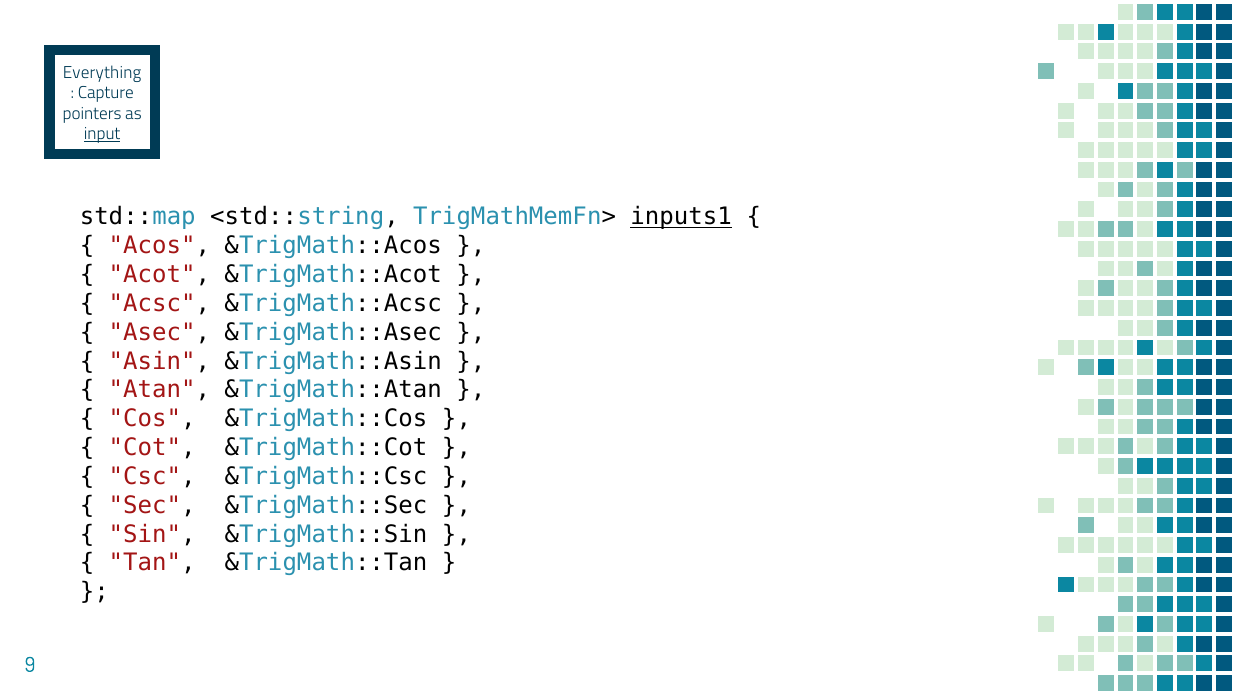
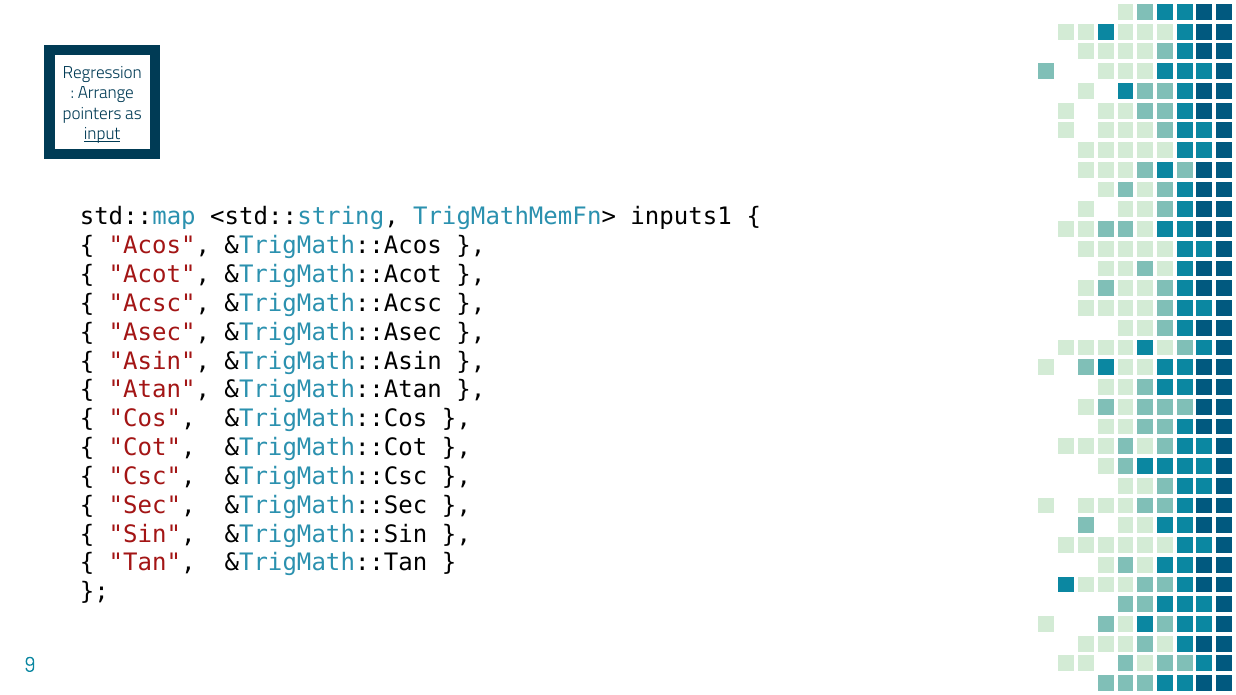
Everything: Everything -> Regression (102, 72)
Capture: Capture -> Arrange (106, 93)
inputs1 underline: present -> none (681, 217)
